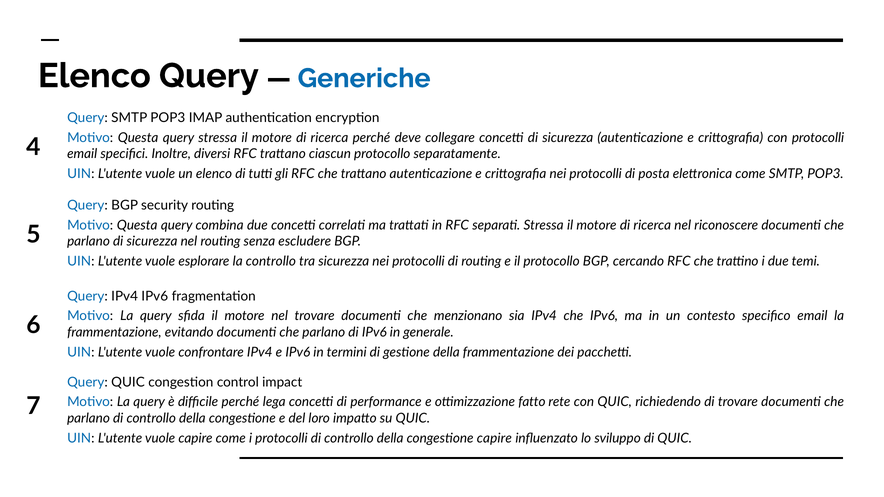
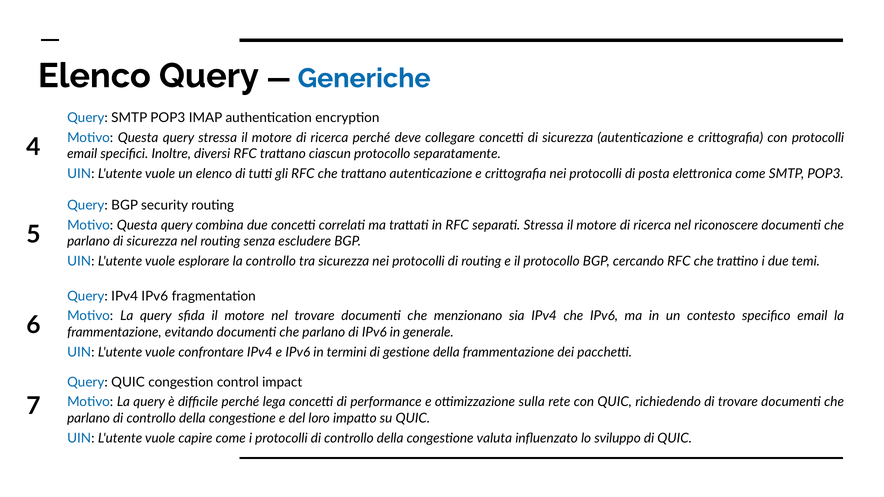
fatto: fatto -> sulla (532, 402)
congestione capire: capire -> valuta (494, 438)
